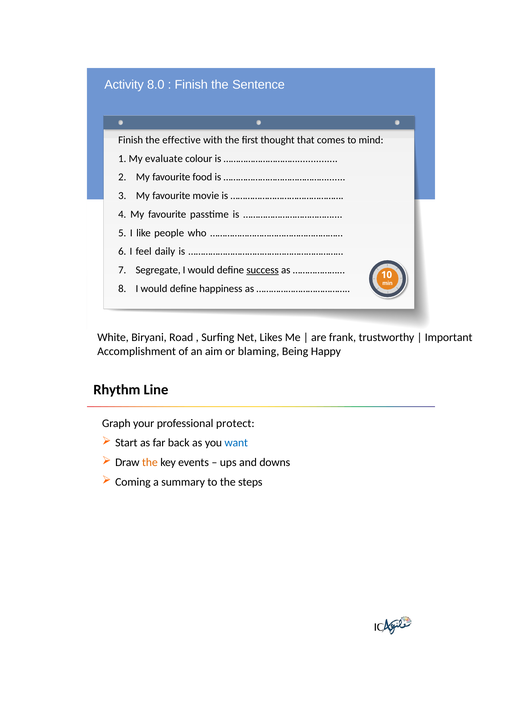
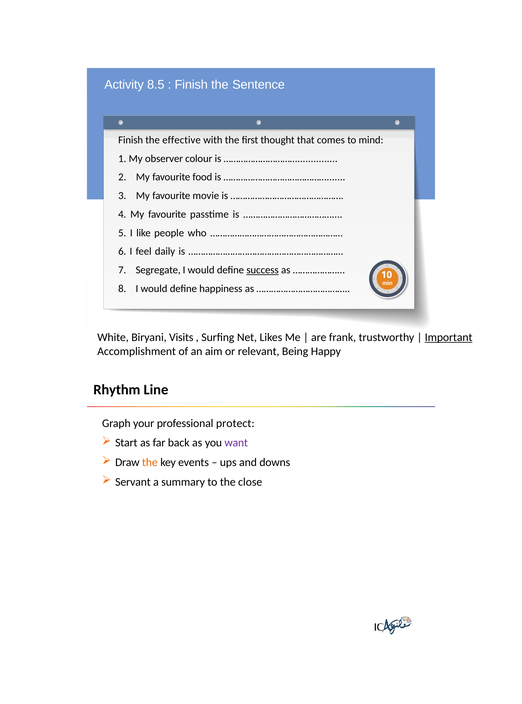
8.0: 8.0 -> 8.5 (156, 85)
evaluate: evaluate -> observer (164, 158)
Road: Road -> Visits (181, 337)
Important underline: none -> present (449, 337)
blaming: blaming -> relevant (259, 351)
want colour: blue -> purple (236, 442)
Coming: Coming -> Servant (133, 481)
steps: steps -> close (250, 481)
